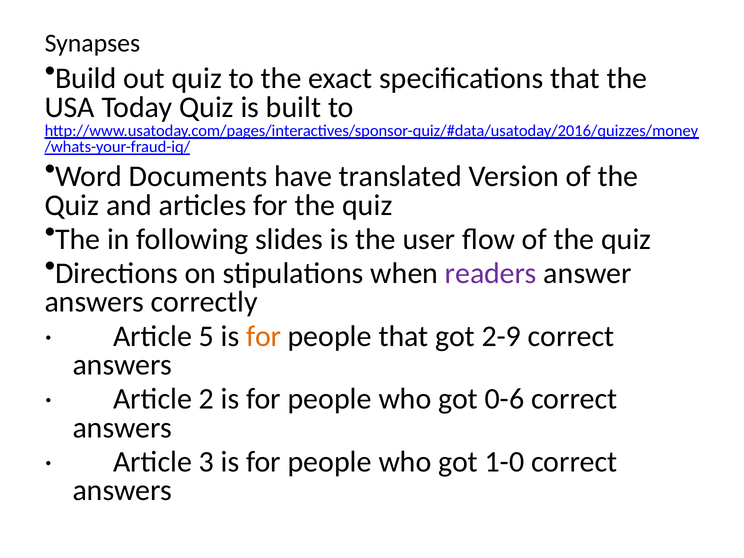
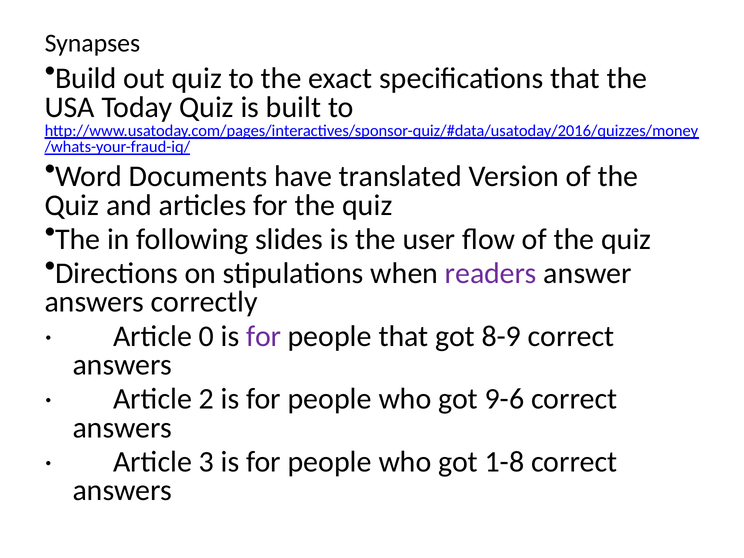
5: 5 -> 0 (206, 336)
for colour: orange -> purple (264, 336)
2-9: 2-9 -> 8-9 (501, 336)
0-6: 0-6 -> 9-6 (505, 399)
1-0: 1-0 -> 1-8 (505, 462)
